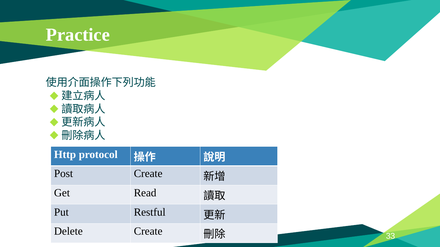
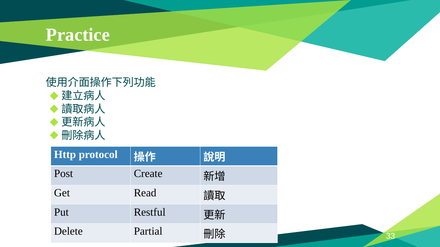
Delete Create: Create -> Partial (148, 232)
